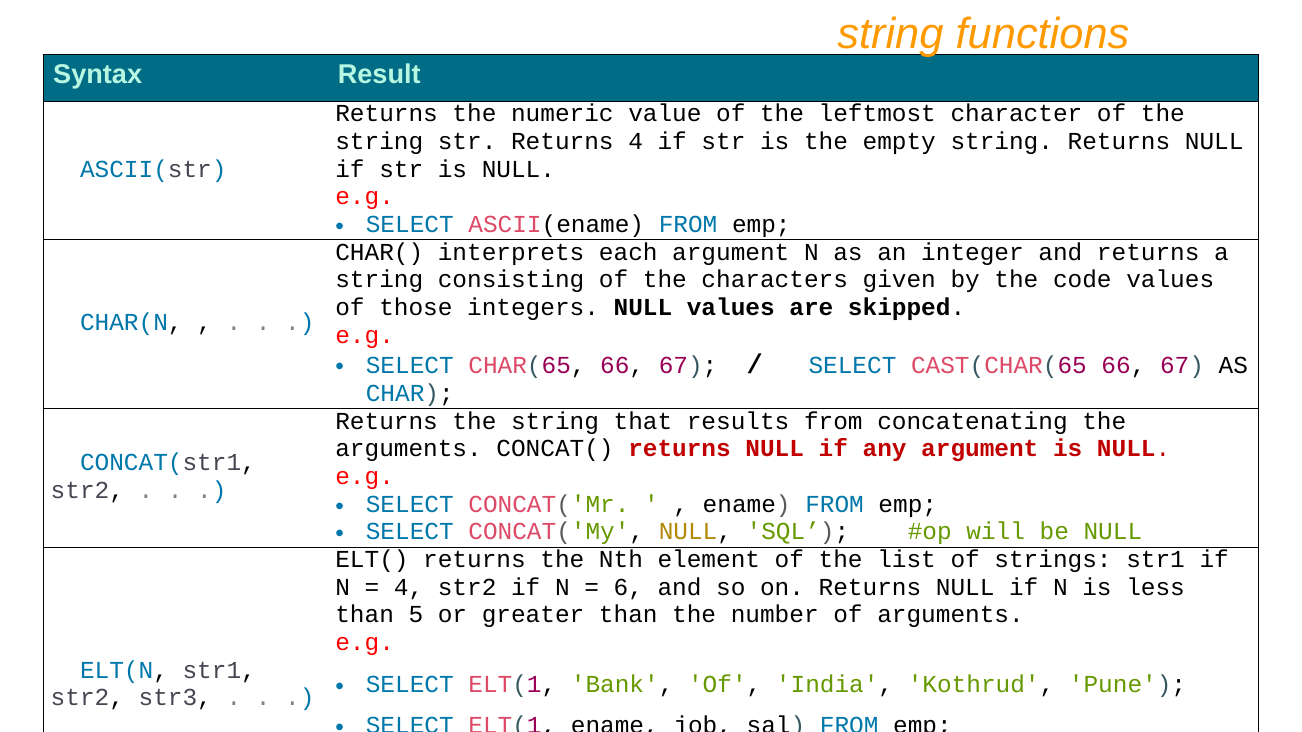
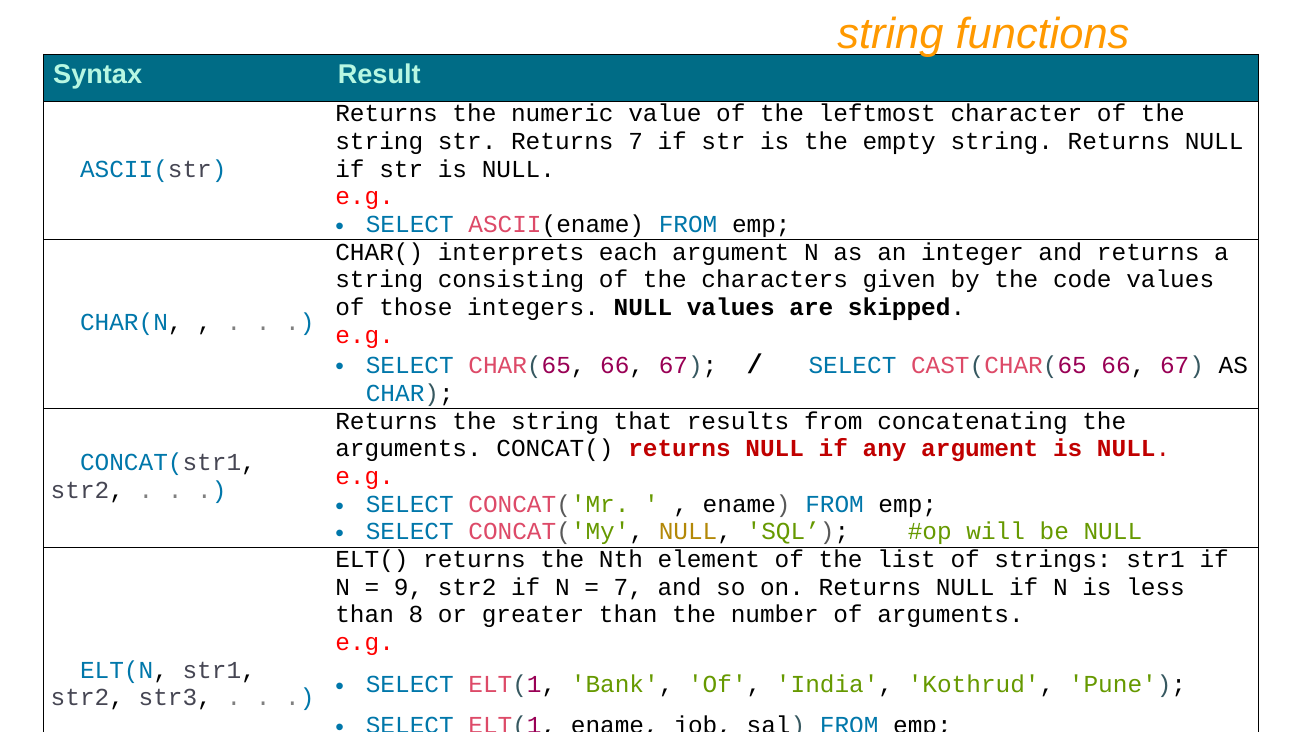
Returns 4: 4 -> 7 (636, 141)
4: 4 -> 9 (409, 587)
6: 6 -> 7 (628, 587)
5: 5 -> 8 (416, 615)
